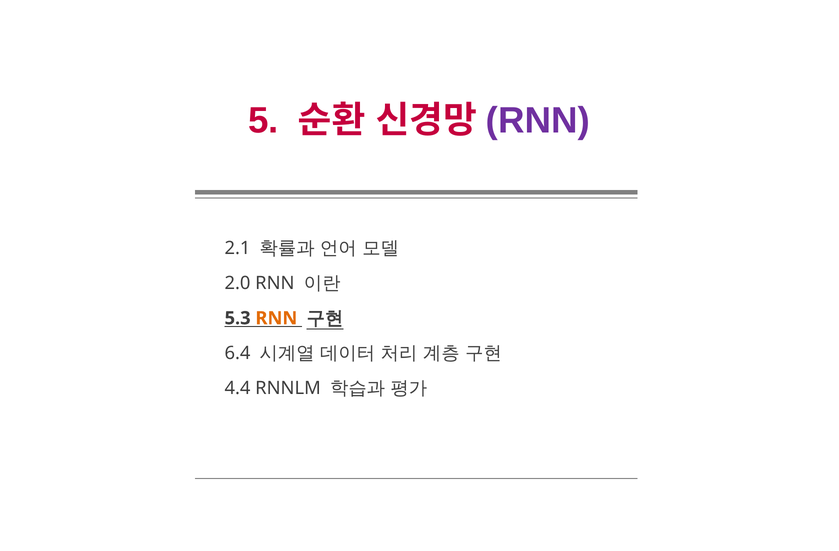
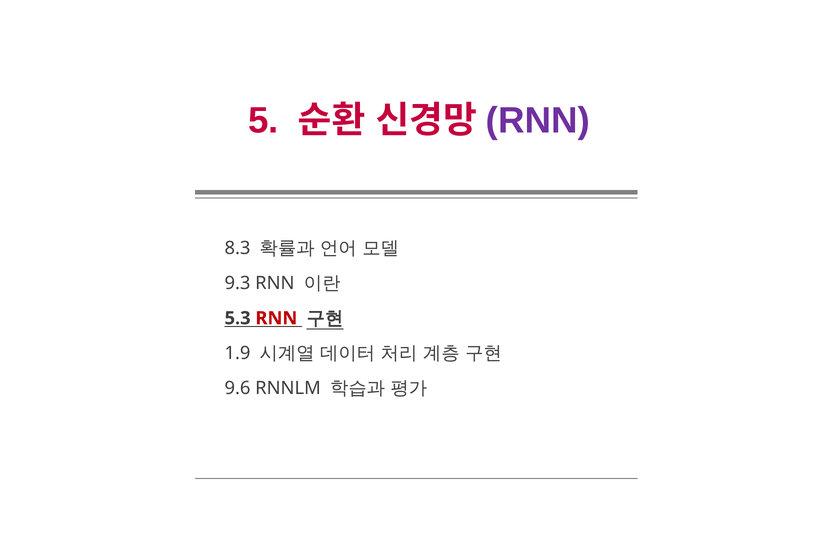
2.1: 2.1 -> 8.3 (238, 248)
2.0: 2.0 -> 9.3 (238, 283)
RNN colour: orange -> red (276, 318)
6.4: 6.4 -> 1.9 (238, 353)
4.4: 4.4 -> 9.6 (238, 388)
